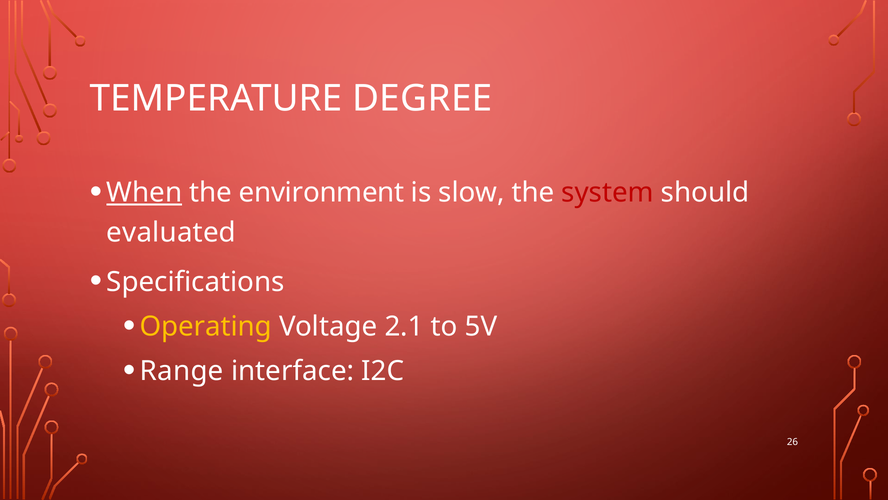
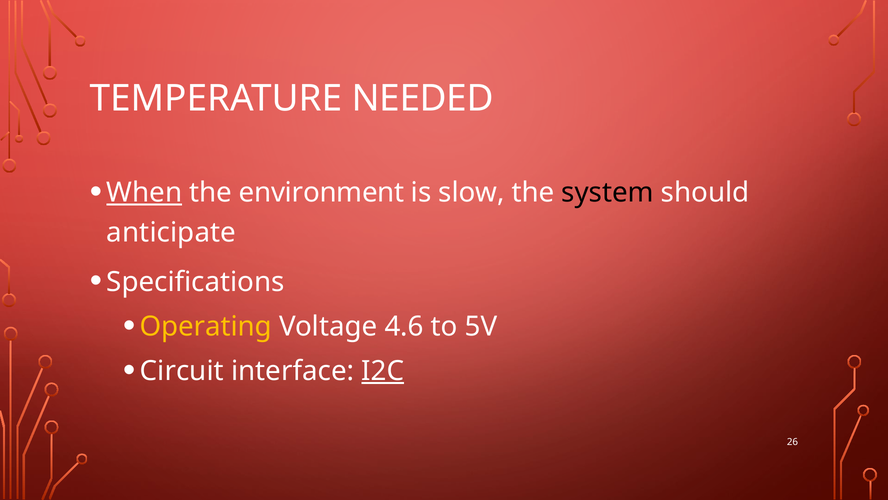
DEGREE: DEGREE -> NEEDED (423, 99)
system colour: red -> black (608, 192)
evaluated: evaluated -> anticipate (171, 232)
2.1: 2.1 -> 4.6 (404, 326)
Range: Range -> Circuit (182, 371)
I2C underline: none -> present (383, 371)
